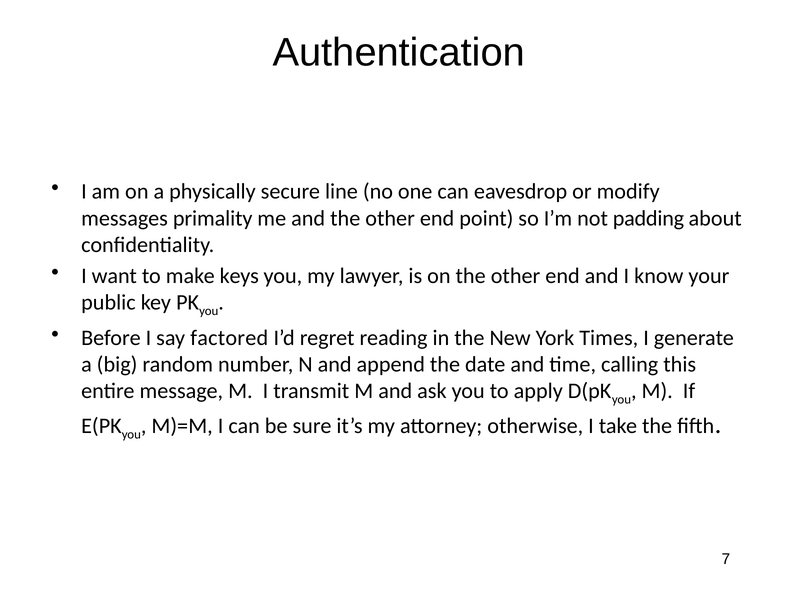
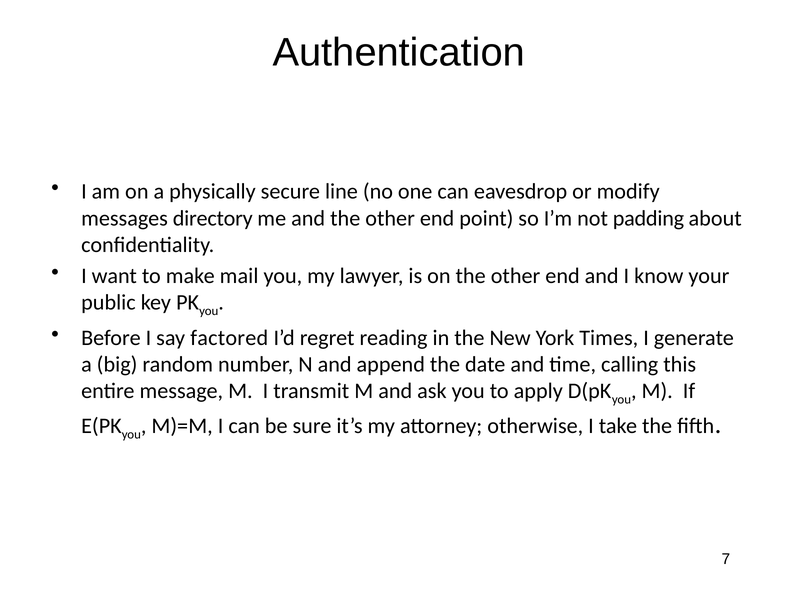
primality: primality -> directory (213, 218)
keys: keys -> mail (239, 276)
